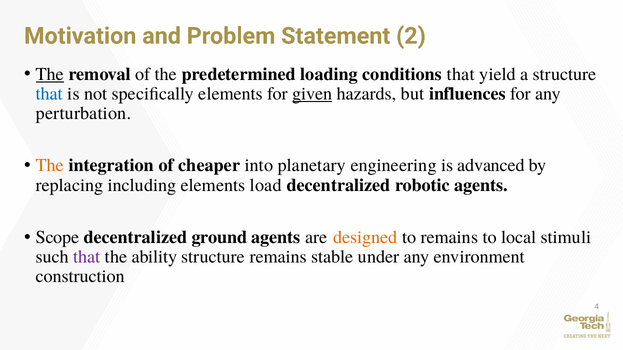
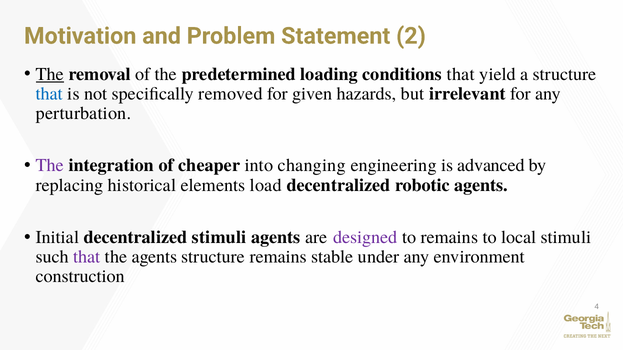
specifically elements: elements -> removed (231, 94)
given underline: present -> none (312, 94)
influences: influences -> irrelevant (467, 94)
The colour: orange -> purple (50, 166)
planetary: planetary -> changing (312, 166)
including: including -> historical (142, 185)
Scope: Scope -> Initial (57, 238)
decentralized ground: ground -> stimuli (219, 238)
designed colour: orange -> purple (365, 238)
the ability: ability -> agents (154, 257)
